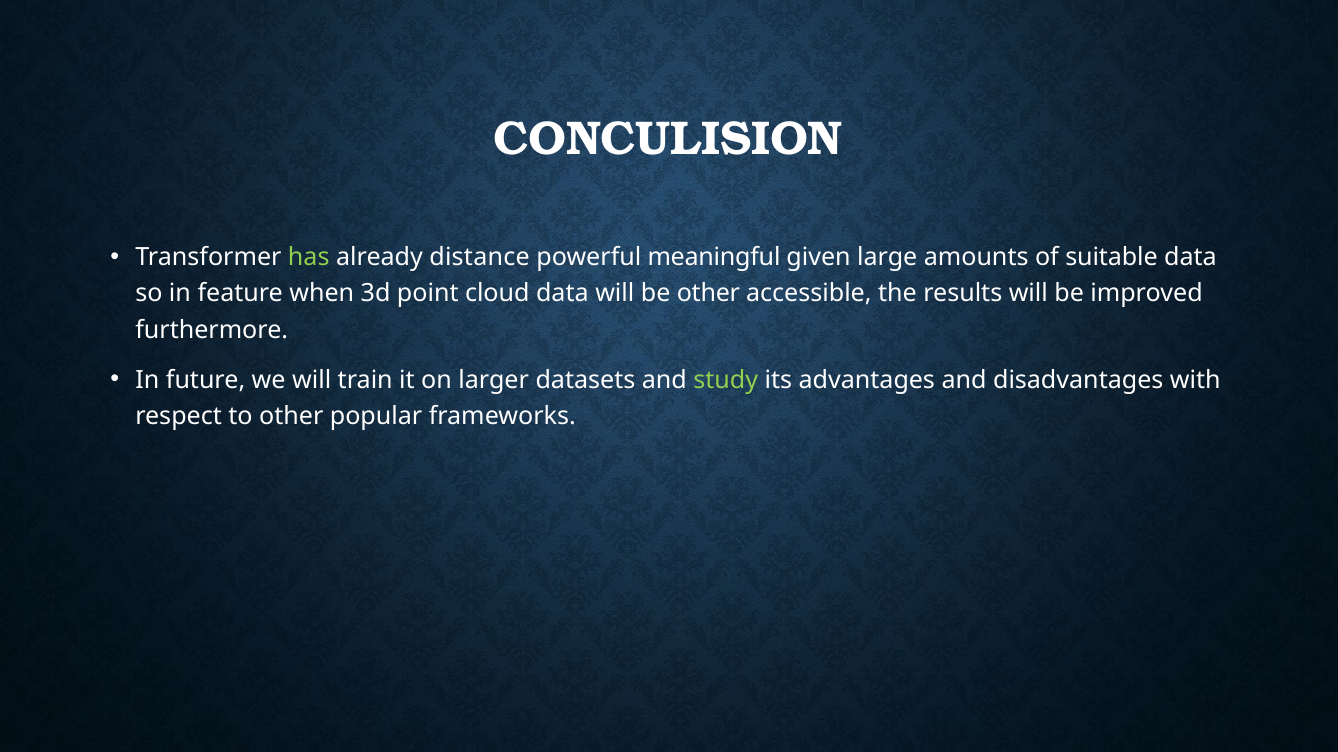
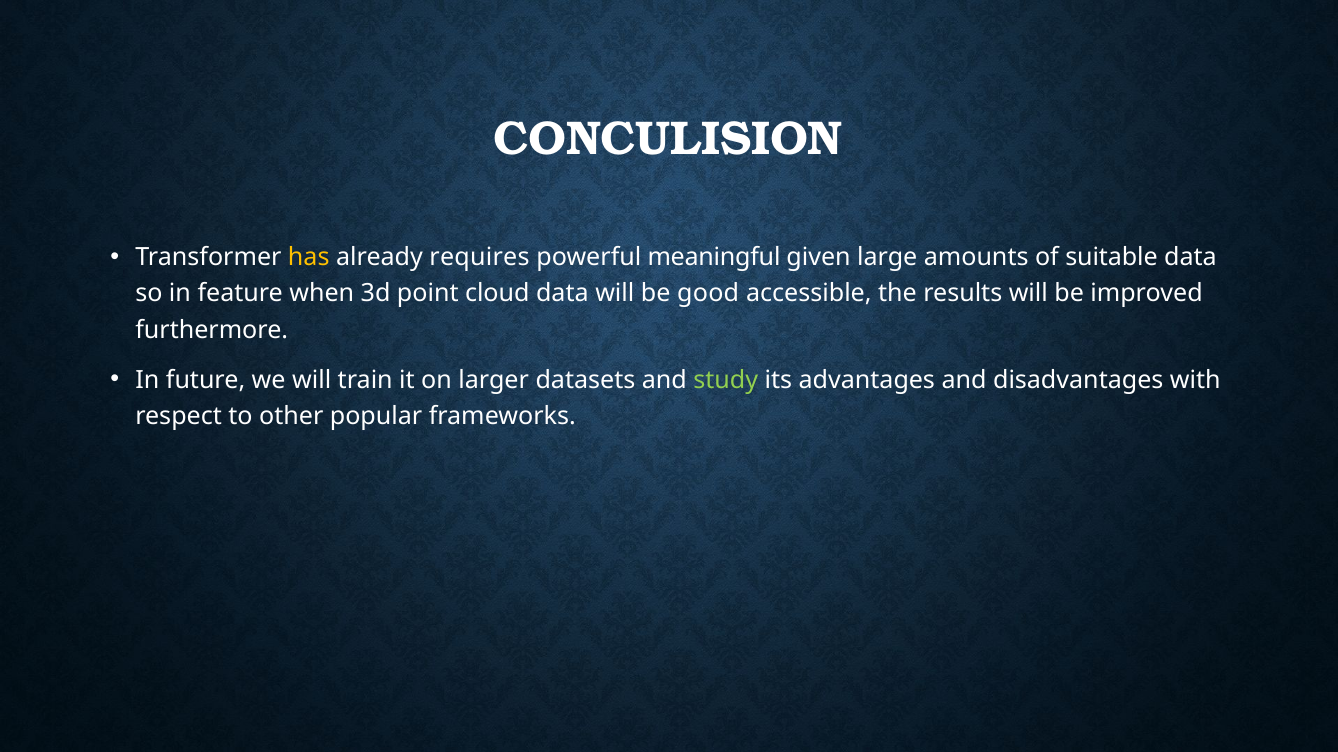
has colour: light green -> yellow (309, 258)
distance: distance -> requires (480, 258)
be other: other -> good (708, 294)
